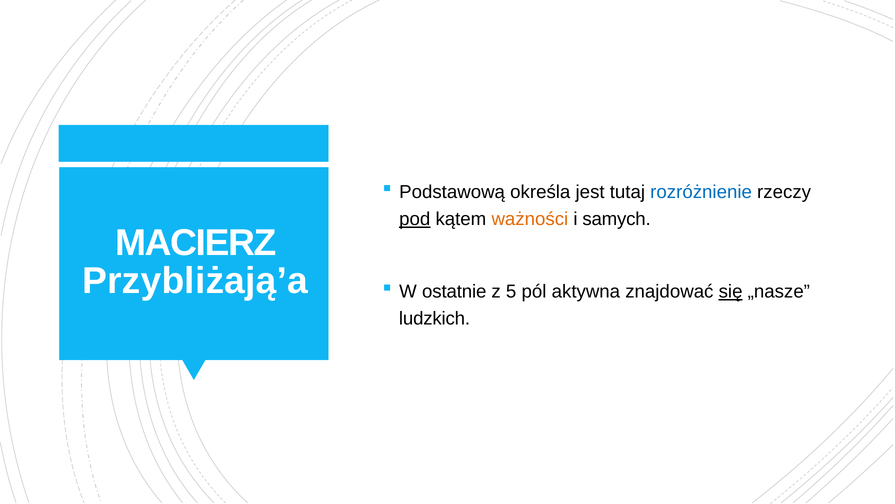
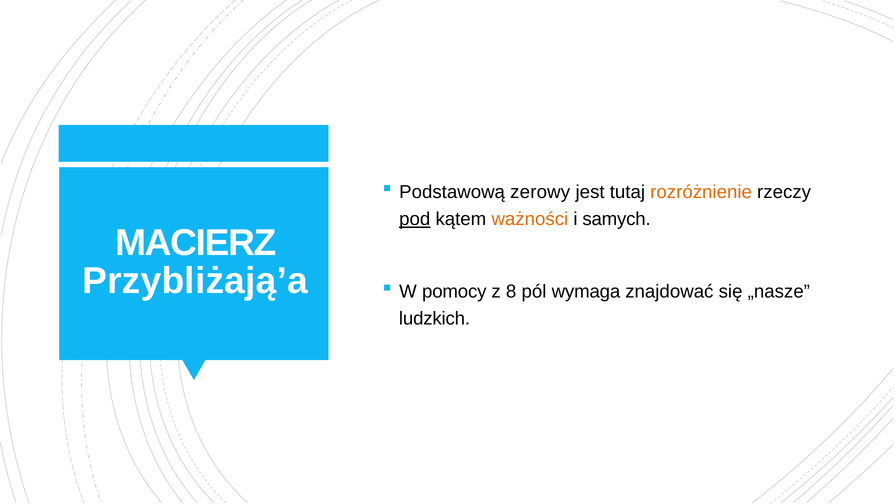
określa: określa -> zerowy (540, 192)
rozróżnienie colour: blue -> orange (701, 192)
ostatnie: ostatnie -> pomocy (454, 291)
5: 5 -> 8 (511, 291)
aktywna: aktywna -> wymaga (586, 291)
się underline: present -> none (731, 291)
